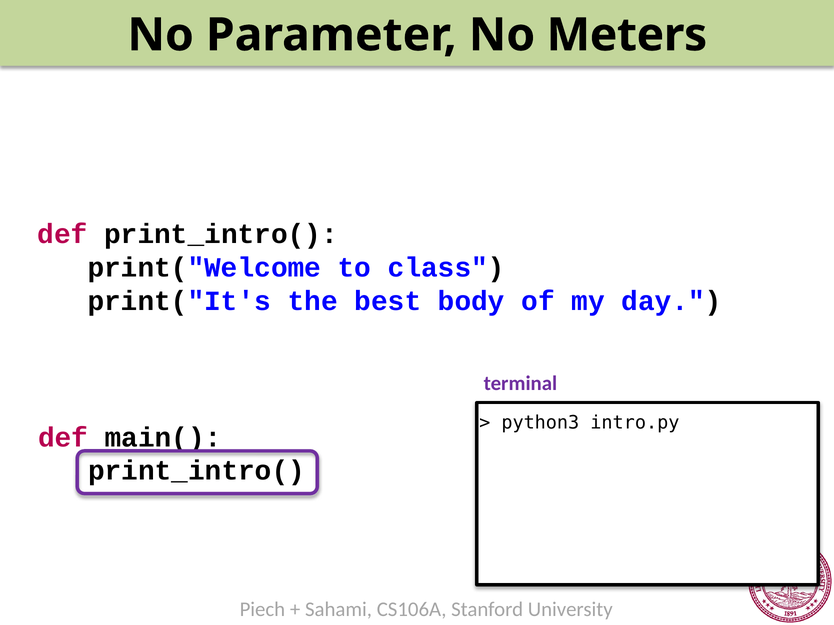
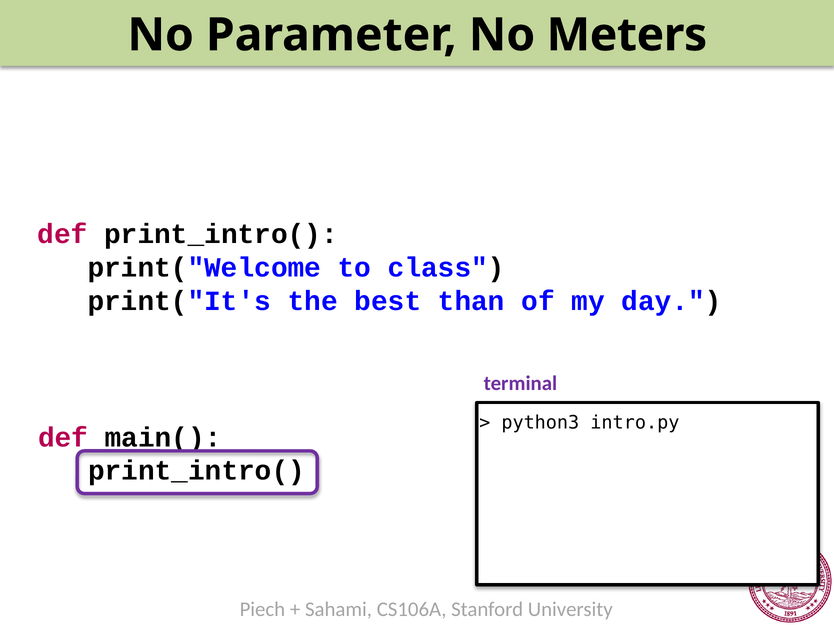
body: body -> than (471, 301)
